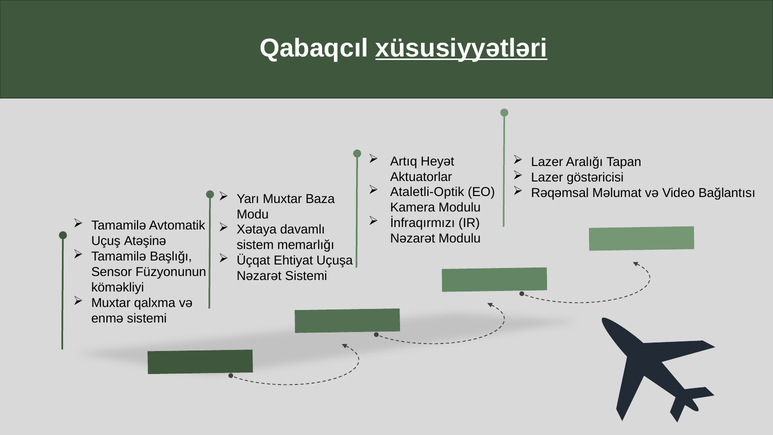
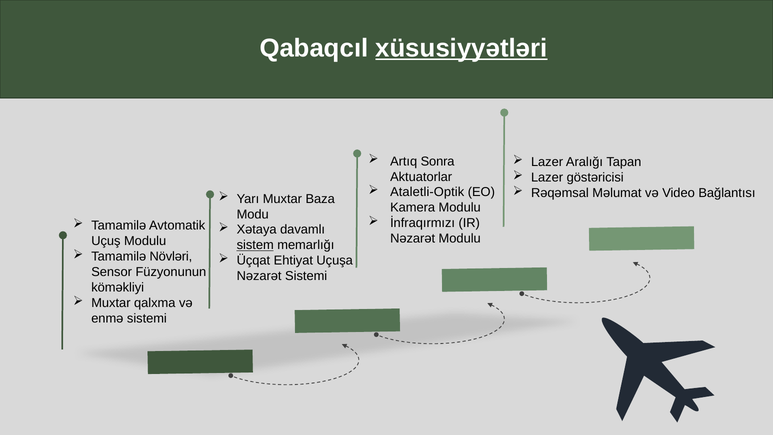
Heyət: Heyət -> Sonra (438, 161)
Uçuş Atəşinə: Atəşinə -> Modulu (145, 241)
sistem underline: none -> present (255, 245)
Başlığı: Başlığı -> Növləri (171, 256)
